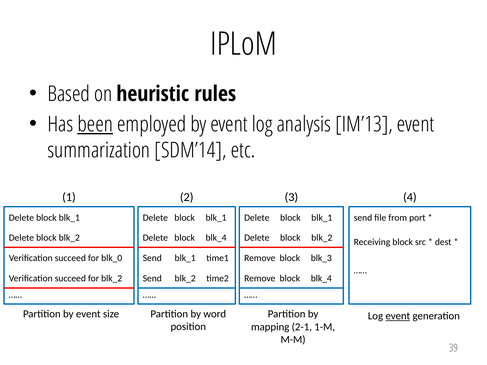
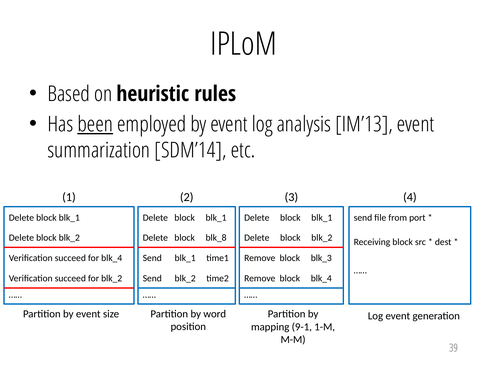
Delete block blk_4: blk_4 -> blk_8 (216, 238)
for blk_0: blk_0 -> blk_4 (112, 258)
event underline: present -> none (398, 316)
2-1: 2-1 -> 9-1 (302, 327)
